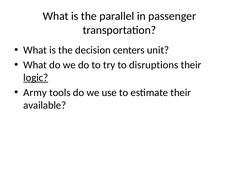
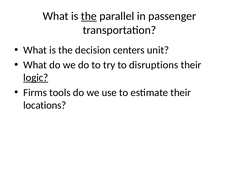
the underline: none -> present (89, 16)
Army: Army -> Firms (35, 93)
available: available -> locations (45, 105)
